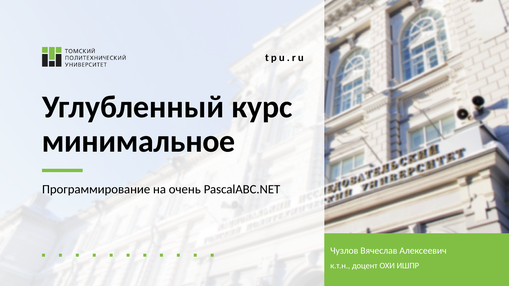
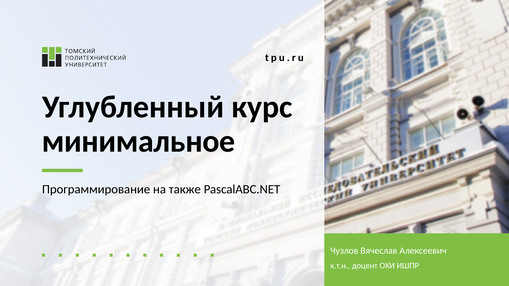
очень: очень -> также (185, 190)
